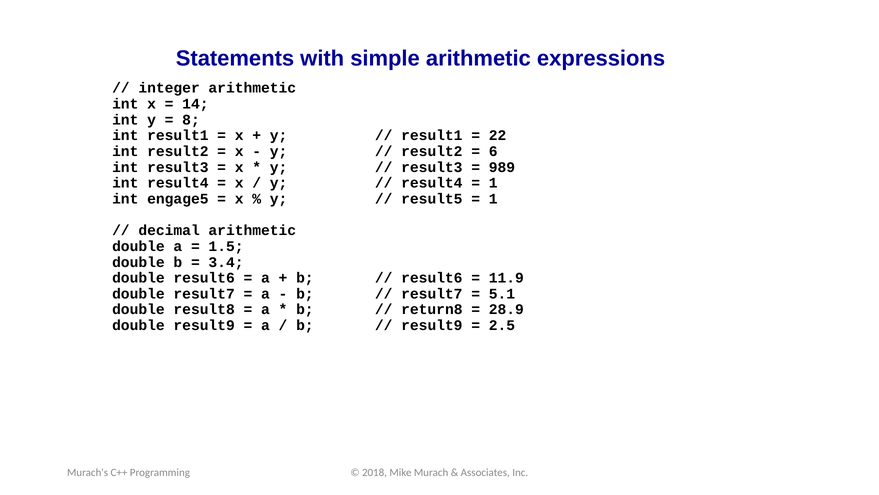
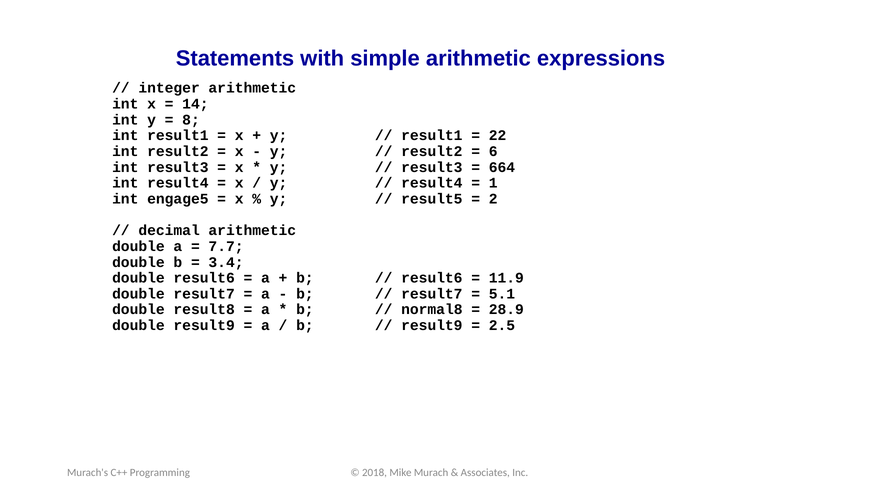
989: 989 -> 664 (502, 167)
1: 1 -> 2 (493, 199)
1.5: 1.5 -> 7.7 (226, 246)
return8: return8 -> normal8 (432, 309)
